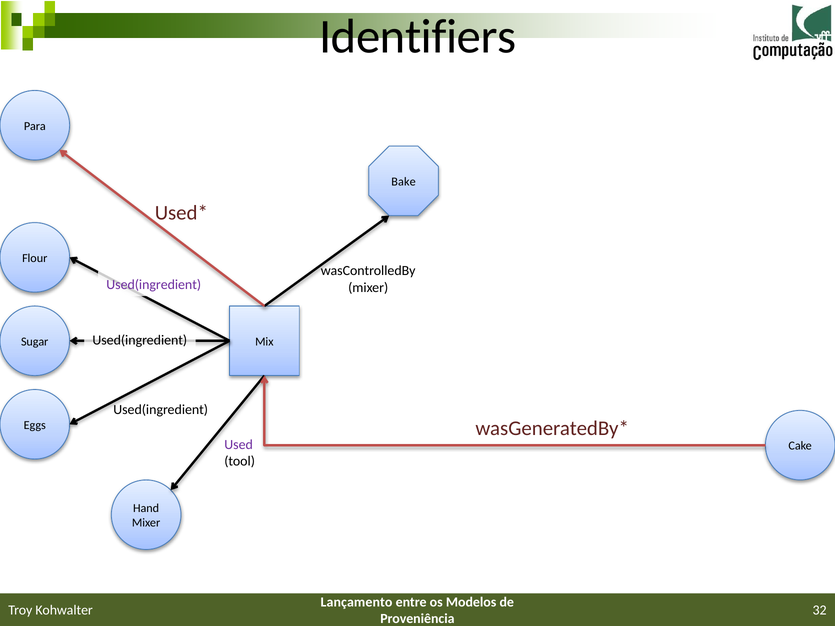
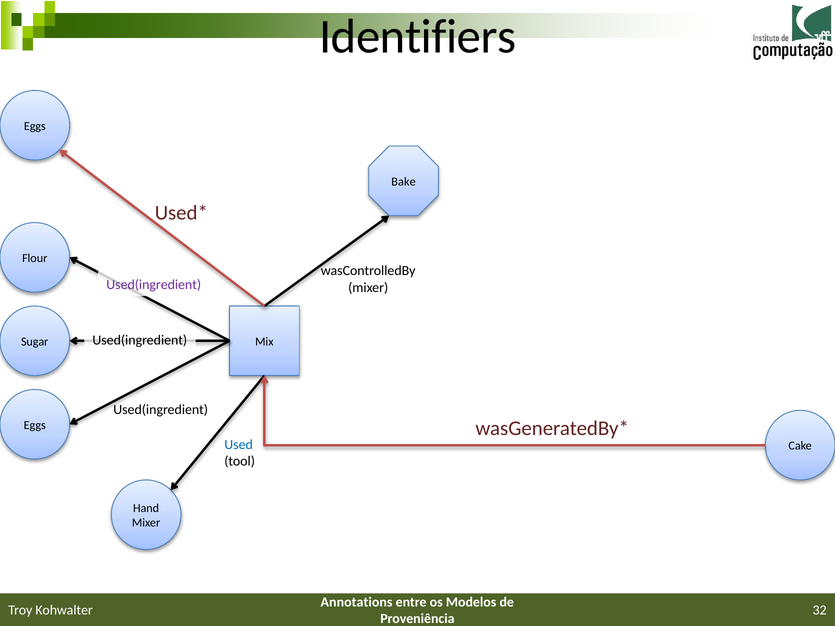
Para: Para -> Eggs (35, 126)
Used colour: purple -> blue (239, 445)
Lançamento: Lançamento -> Annotations (357, 602)
